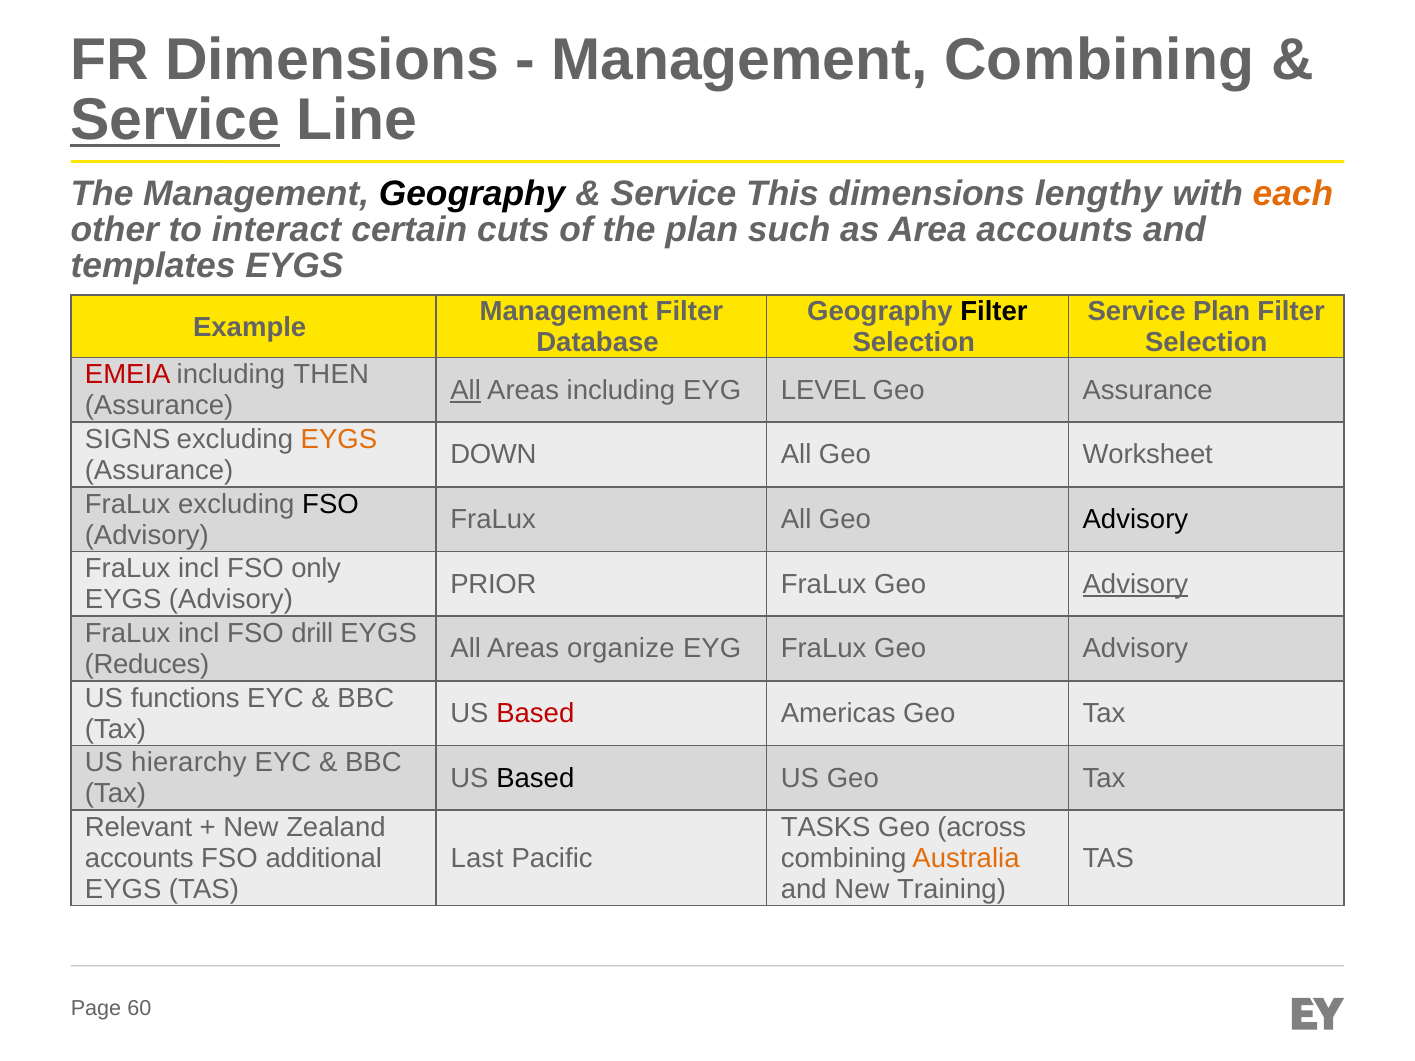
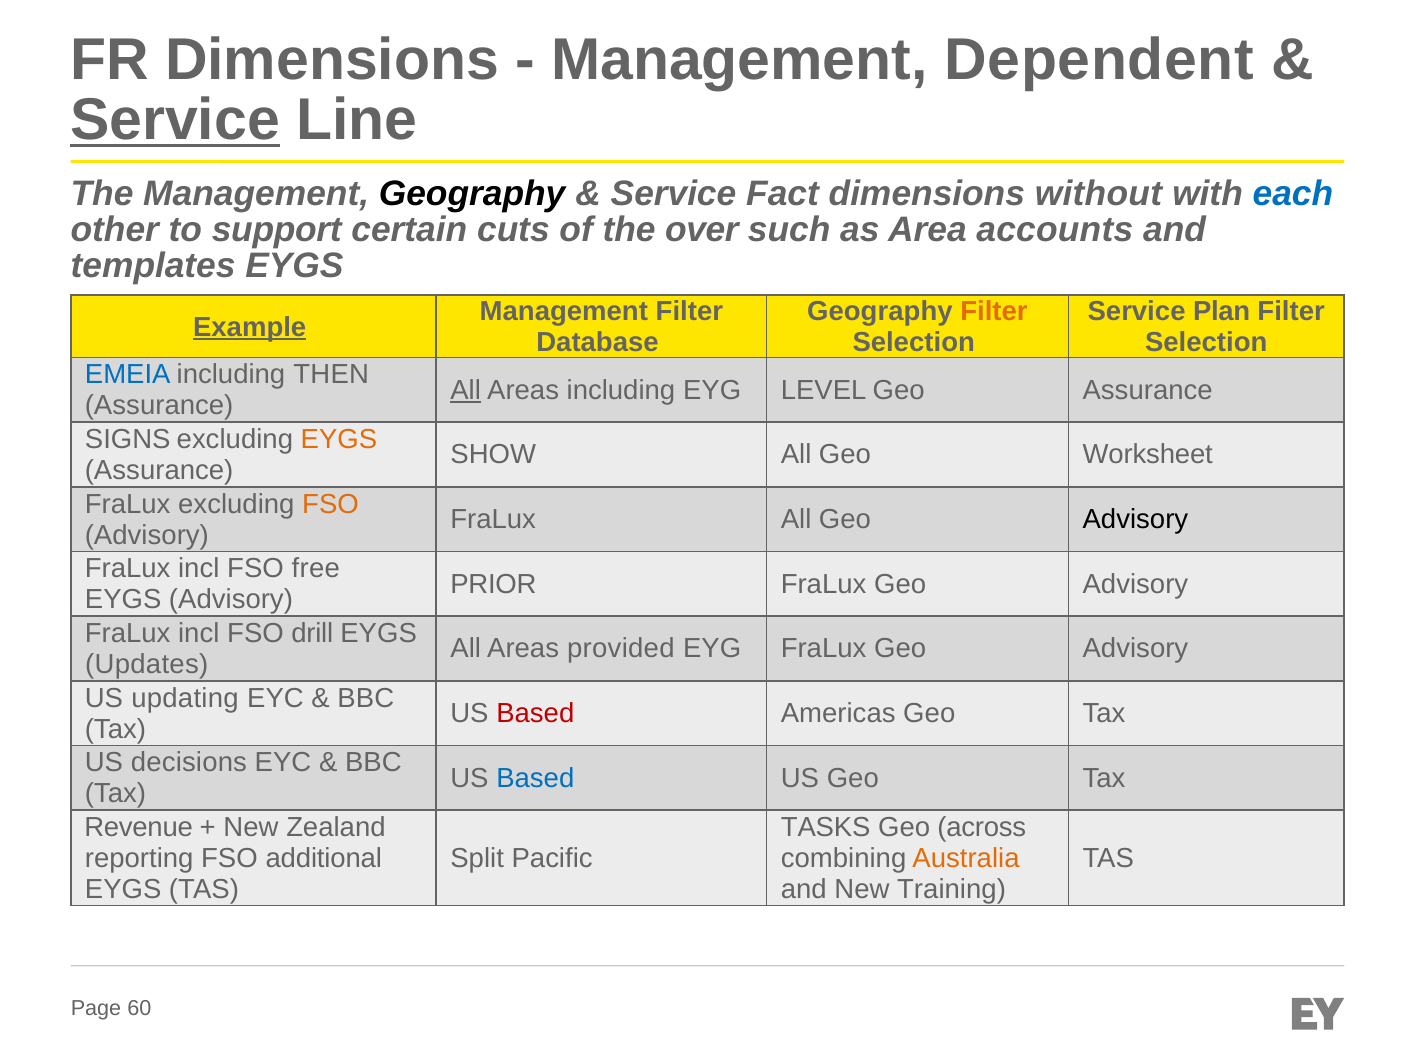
Management Combining: Combining -> Dependent (1099, 60)
This: This -> Fact (783, 194)
lengthy: lengthy -> without (1098, 194)
each colour: orange -> blue (1293, 194)
interact: interact -> support (277, 230)
the plan: plan -> over (702, 230)
Filter colour: black -> orange (994, 312)
Example underline: none -> present (250, 327)
EMEIA colour: red -> blue (128, 375)
DOWN: DOWN -> SHOW (493, 455)
FSO colour: black -> orange (330, 504)
only: only -> free (316, 569)
Advisory underline: present -> none (1135, 584)
organize: organize -> provided (621, 649)
Reduces: Reduces -> Updates (147, 664)
functions: functions -> updating (185, 698)
hierarchy: hierarchy -> decisions (189, 763)
Based colour: black -> blue (535, 778)
Relevant: Relevant -> Revenue (139, 828)
accounts: accounts -> reporting (139, 858)
Last: Last -> Split (477, 858)
